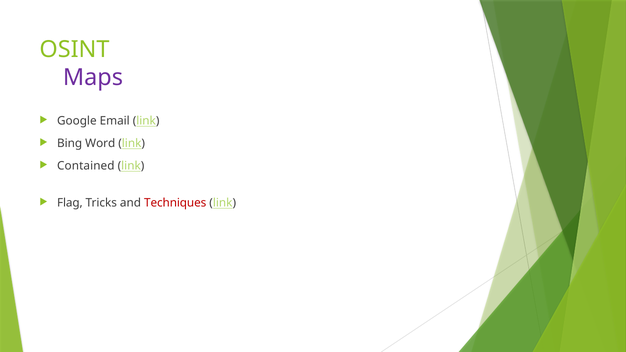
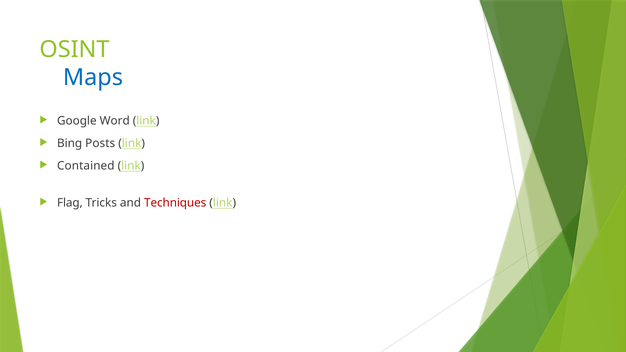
Maps colour: purple -> blue (93, 78)
Email: Email -> Word (115, 121)
Word: Word -> Posts (100, 144)
